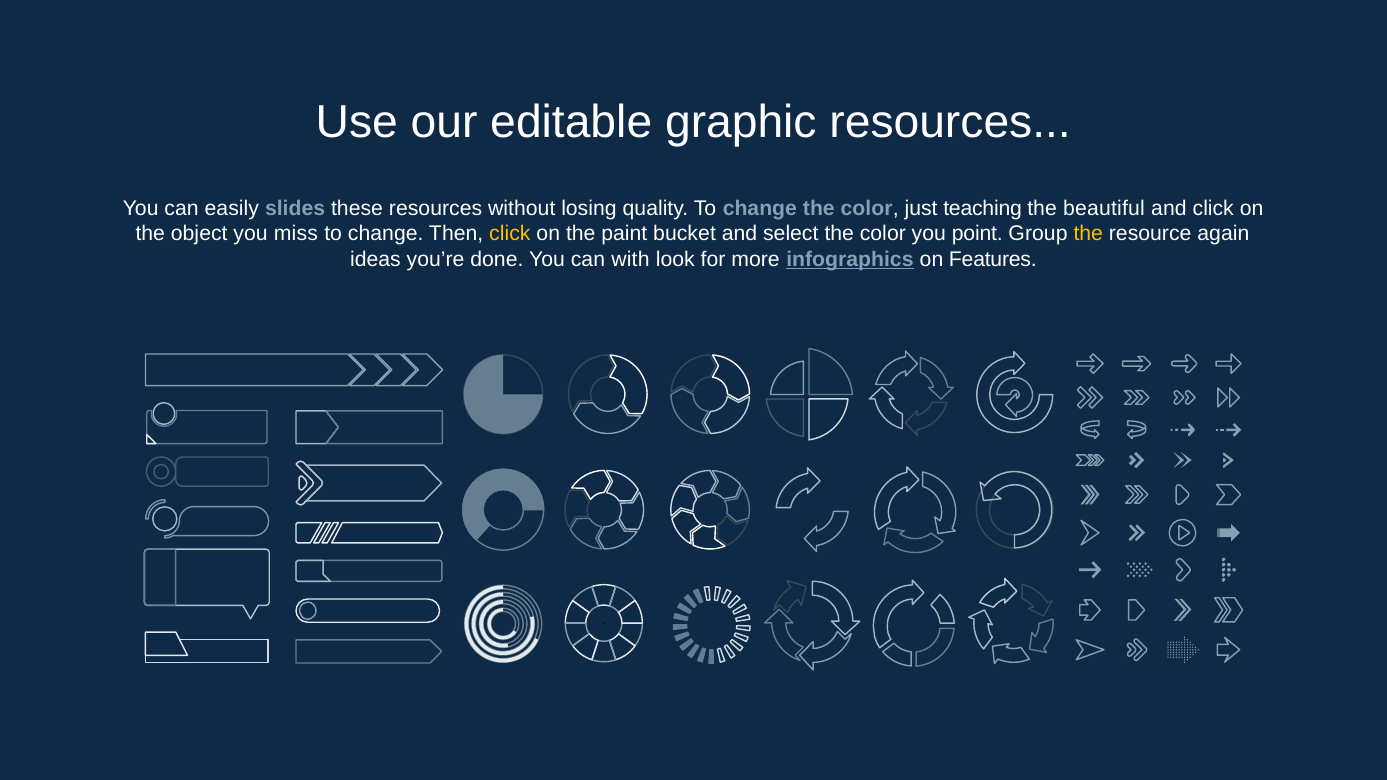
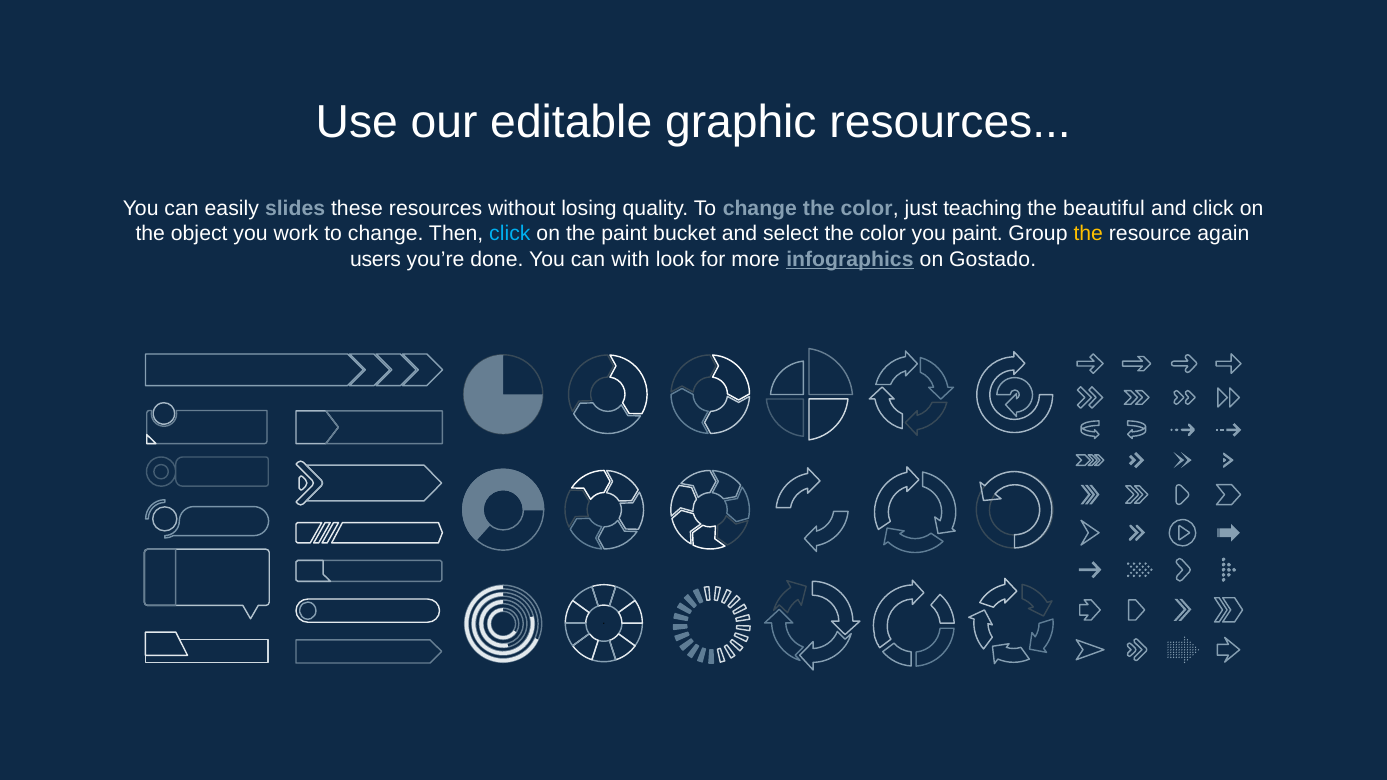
miss: miss -> work (296, 234)
click colour: yellow -> light blue (510, 234)
you point: point -> paint (977, 234)
ideas: ideas -> users (376, 259)
Features: Features -> Gostado (993, 259)
